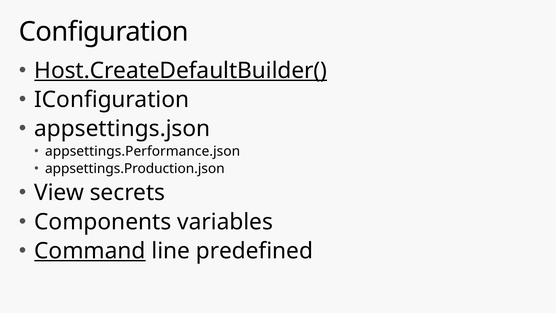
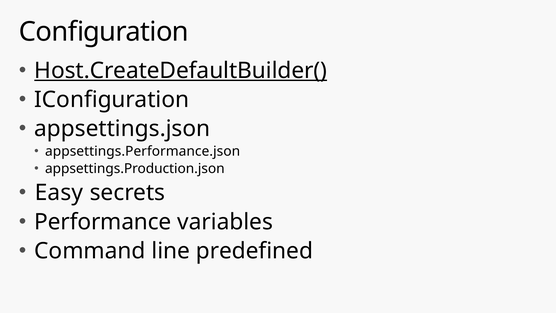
View: View -> Easy (59, 193)
Components: Components -> Performance (103, 222)
Command underline: present -> none (90, 251)
